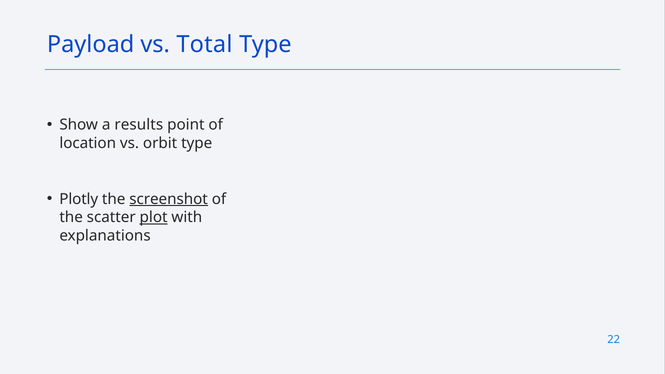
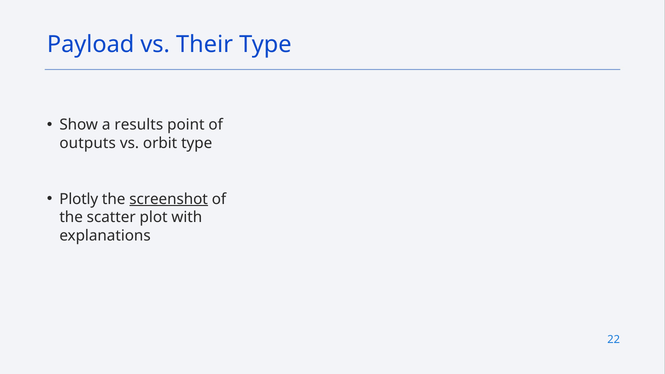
Total: Total -> Their (205, 44)
location: location -> outputs (88, 143)
plot underline: present -> none (154, 217)
